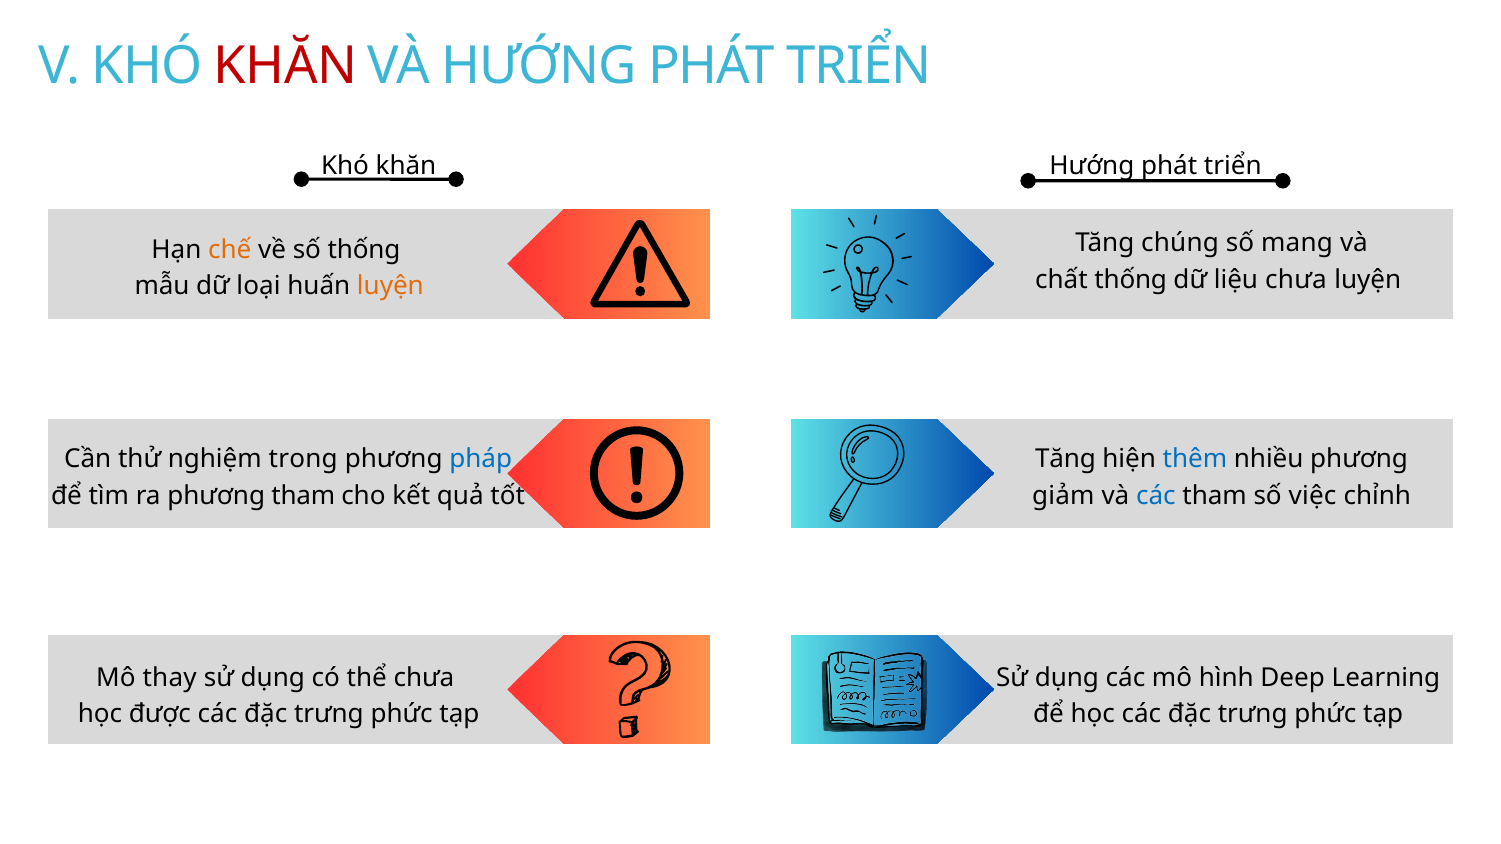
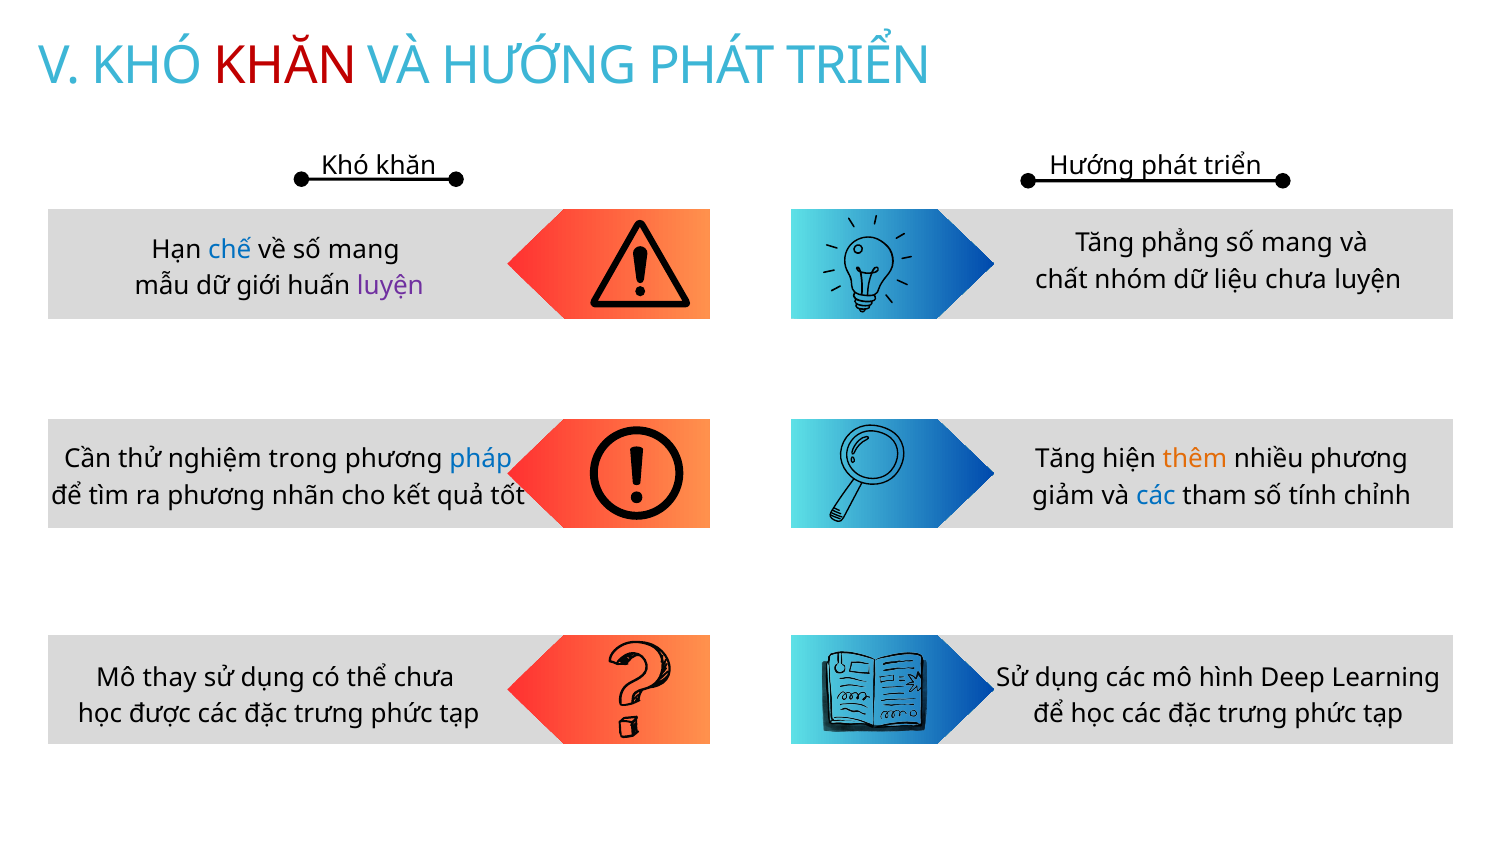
chúng: chúng -> phẳng (1180, 243)
chế colour: orange -> blue (230, 250)
về số thống: thống -> mang (364, 250)
chất thống: thống -> nhóm (1131, 280)
loại: loại -> giới (259, 286)
luyện colour: orange -> purple (390, 286)
thêm colour: blue -> orange (1195, 459)
phương tham: tham -> nhãn (303, 496)
việc: việc -> tính (1313, 496)
